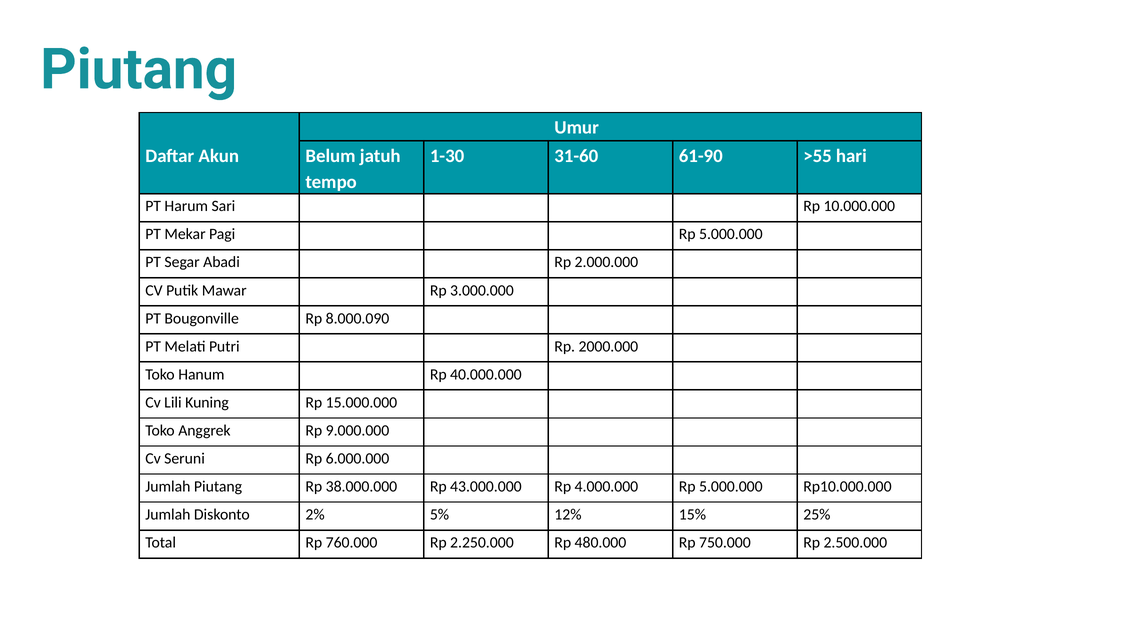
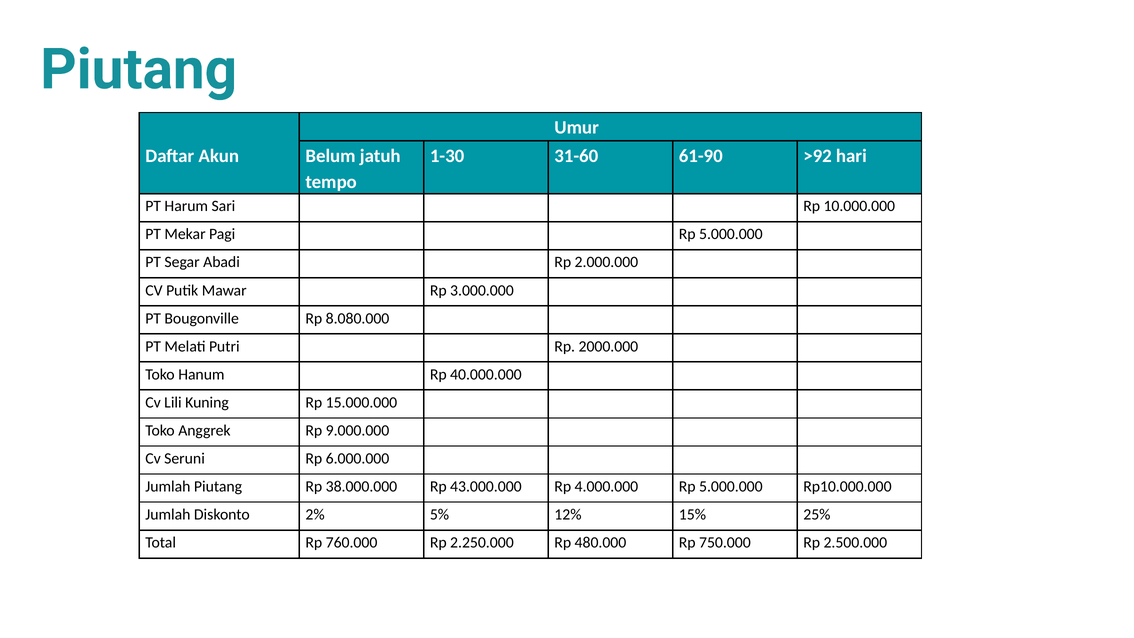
>55: >55 -> >92 (818, 156)
8.000.090: 8.000.090 -> 8.080.000 (358, 318)
